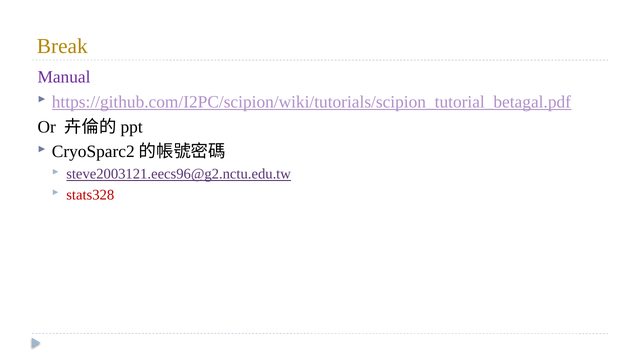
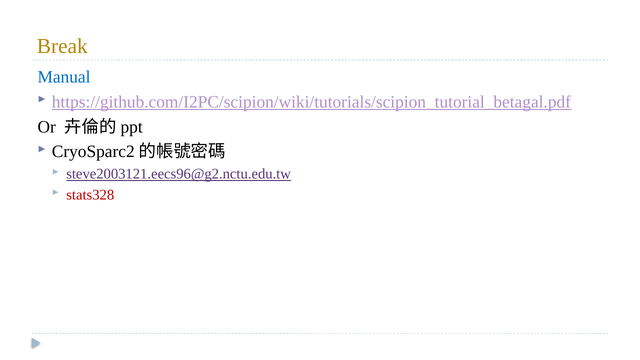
Manual colour: purple -> blue (64, 77)
